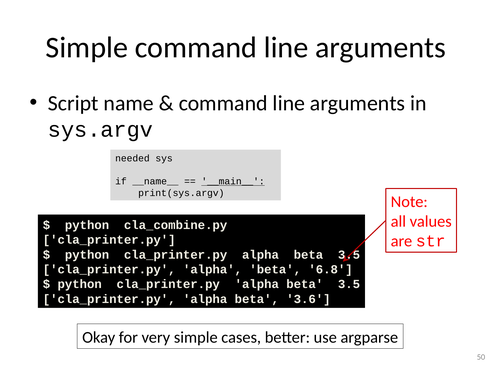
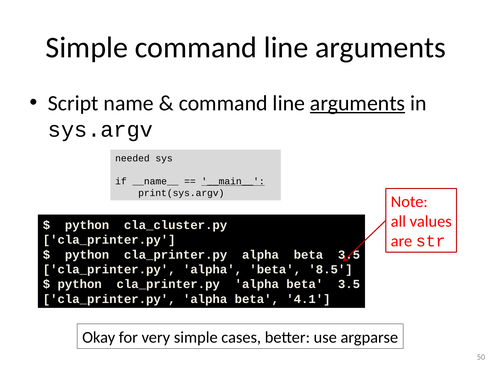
arguments underline: none -> present (358, 103)
cla_combine.py: cla_combine.py -> cla_cluster.py (176, 225)
6.8: 6.8 -> 8.5 (331, 269)
3.6: 3.6 -> 4.1 (308, 299)
